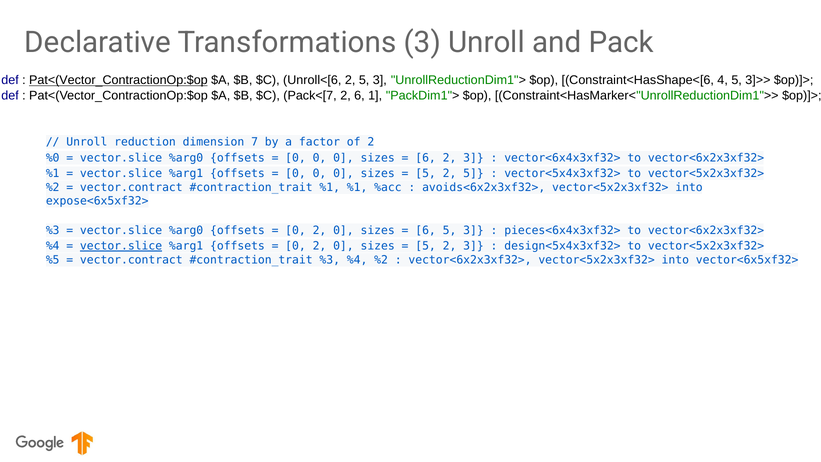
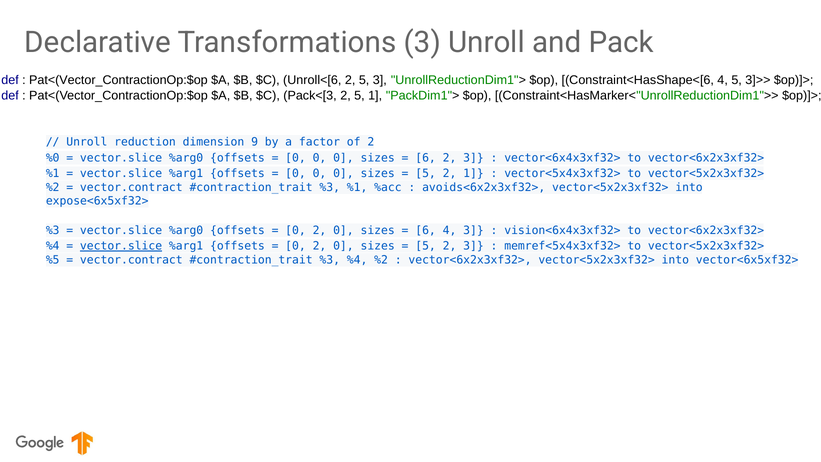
Pat<(Vector_ContractionOp:$op underline: present -> none (118, 80)
Pack<[7: Pack<[7 -> Pack<[3 (310, 95)
6: 6 -> 5 (359, 95)
7: 7 -> 9 (255, 142)
5 2 5: 5 -> 1 (474, 173)
%1: %1 -> %3 (330, 187)
6 5: 5 -> 4 (450, 230)
pieces<6x4x3xf32>: pieces<6x4x3xf32> -> vision<6x4x3xf32> (562, 230)
design<5x4x3xf32>: design<5x4x3xf32> -> memref<5x4x3xf32> (562, 246)
